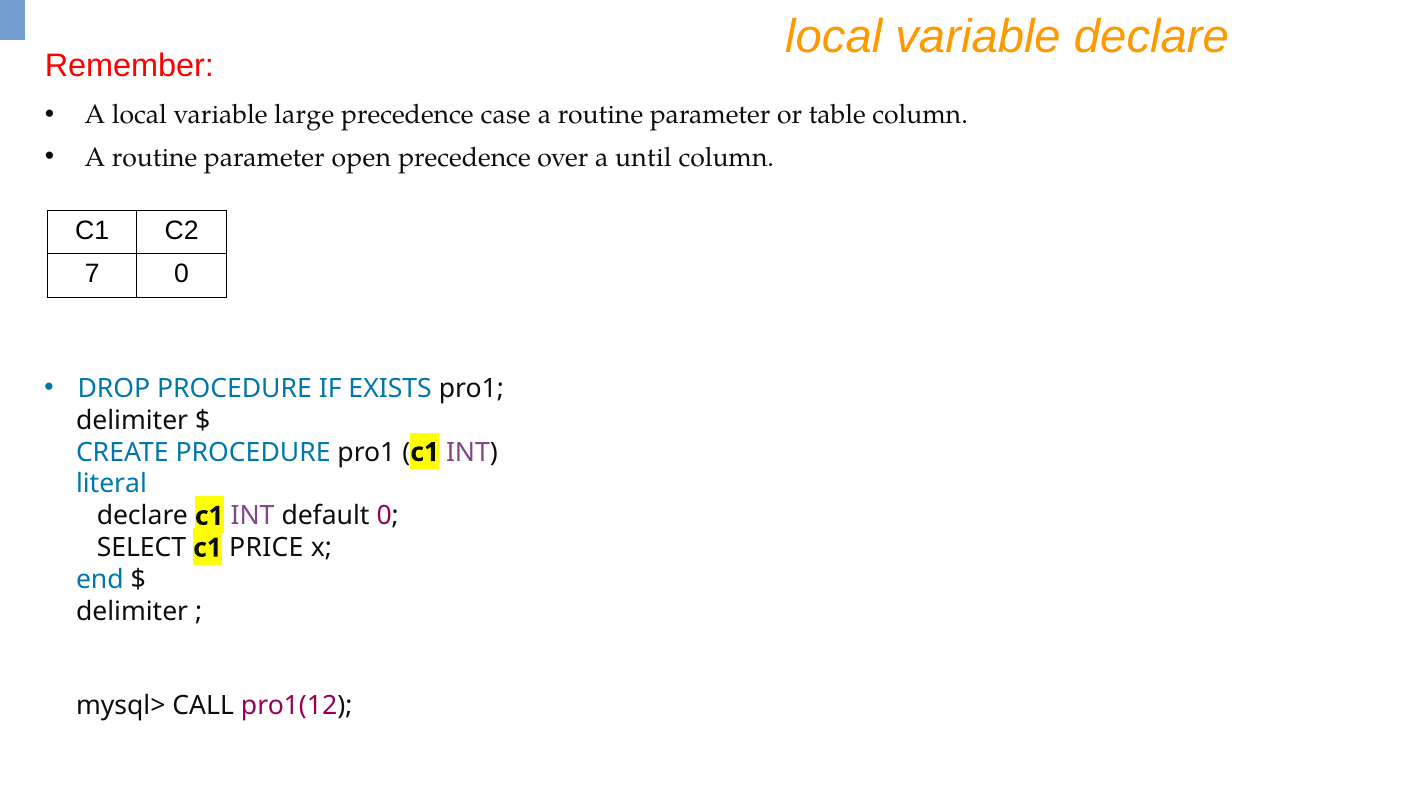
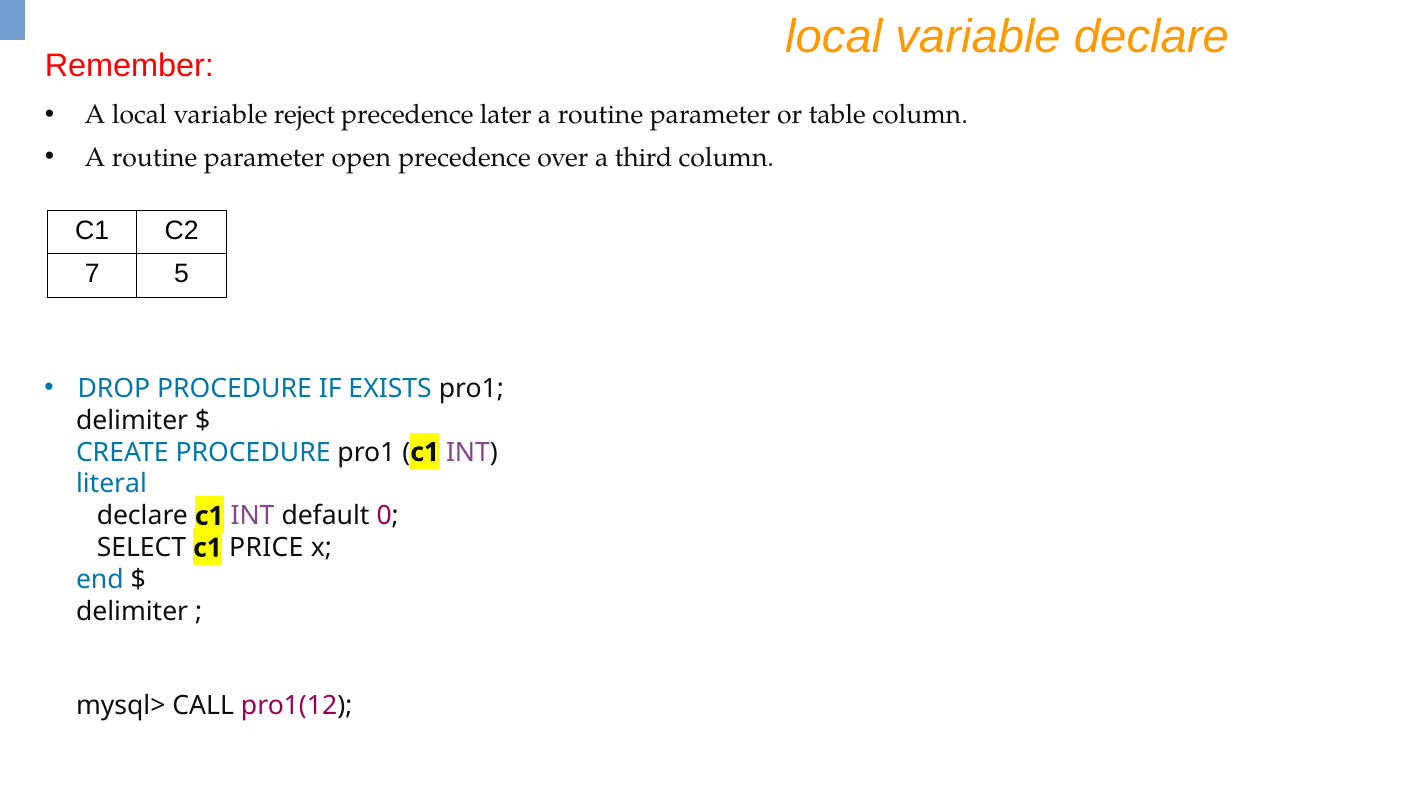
large: large -> reject (304, 115)
case: case -> later (506, 115)
until: until -> third (644, 157)
7 0: 0 -> 5 (182, 274)
